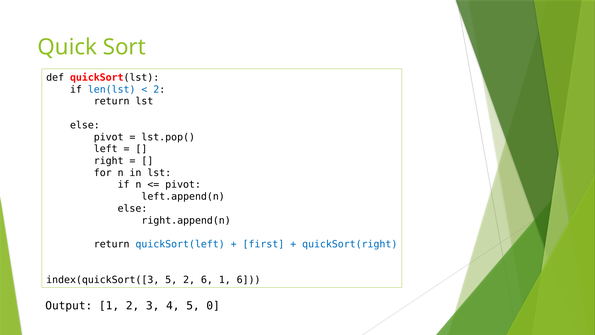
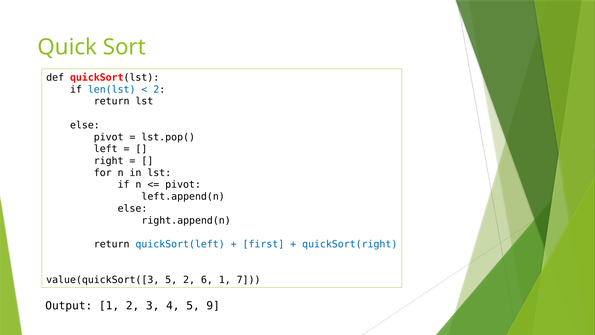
index(quickSort([3: index(quickSort([3 -> value(quickSort([3 (103, 280)
1 6: 6 -> 7 (249, 280)
0: 0 -> 9 (213, 306)
